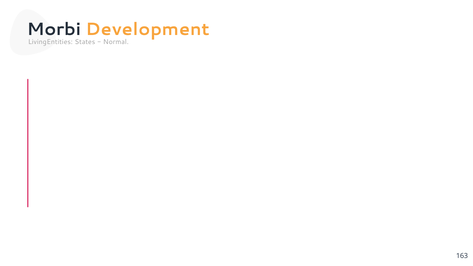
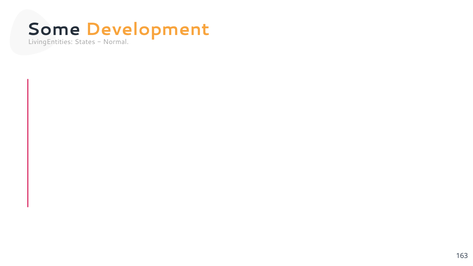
Morbi: Morbi -> Some (54, 29)
